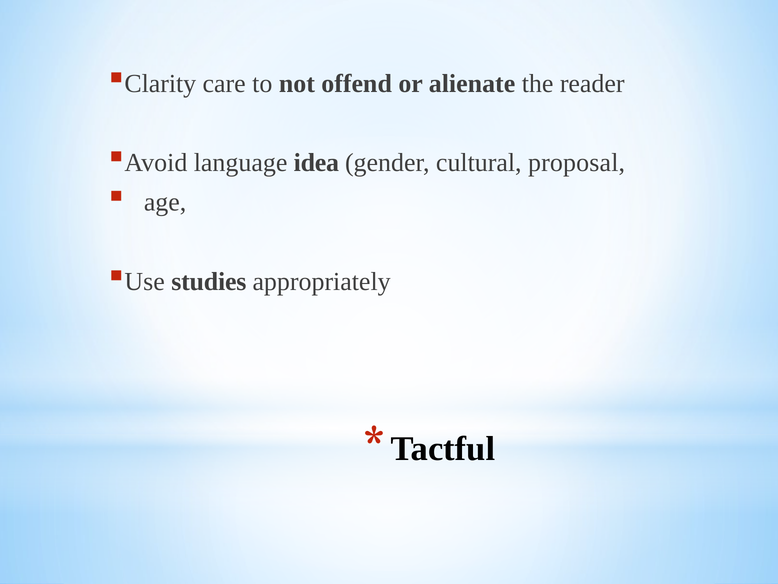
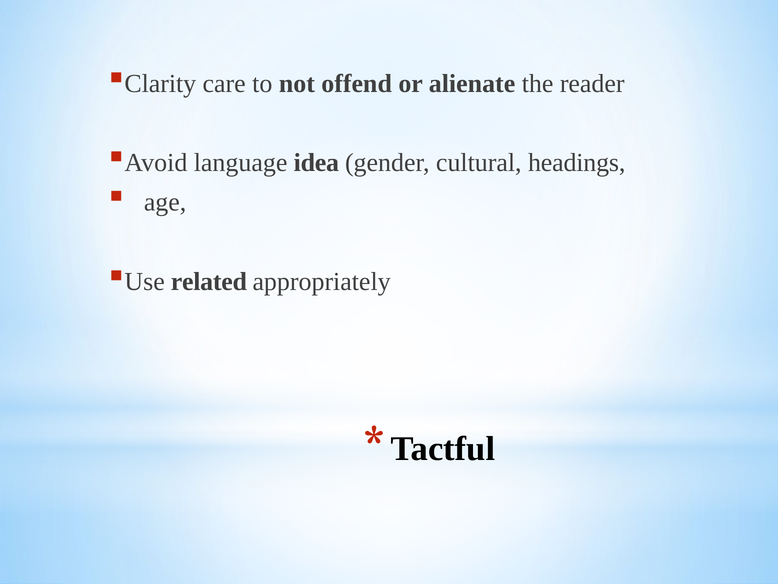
proposal: proposal -> headings (577, 163)
studies: studies -> related (209, 281)
